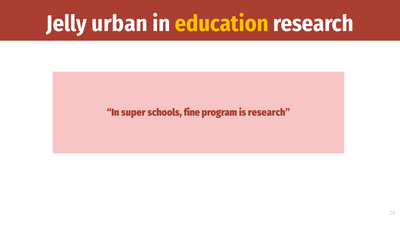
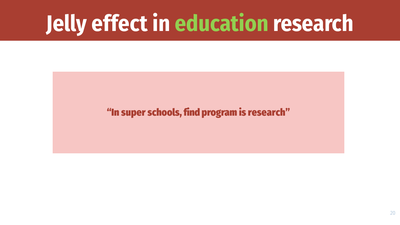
urban: urban -> effect (120, 24)
education colour: yellow -> light green (222, 24)
fine: fine -> find (192, 112)
